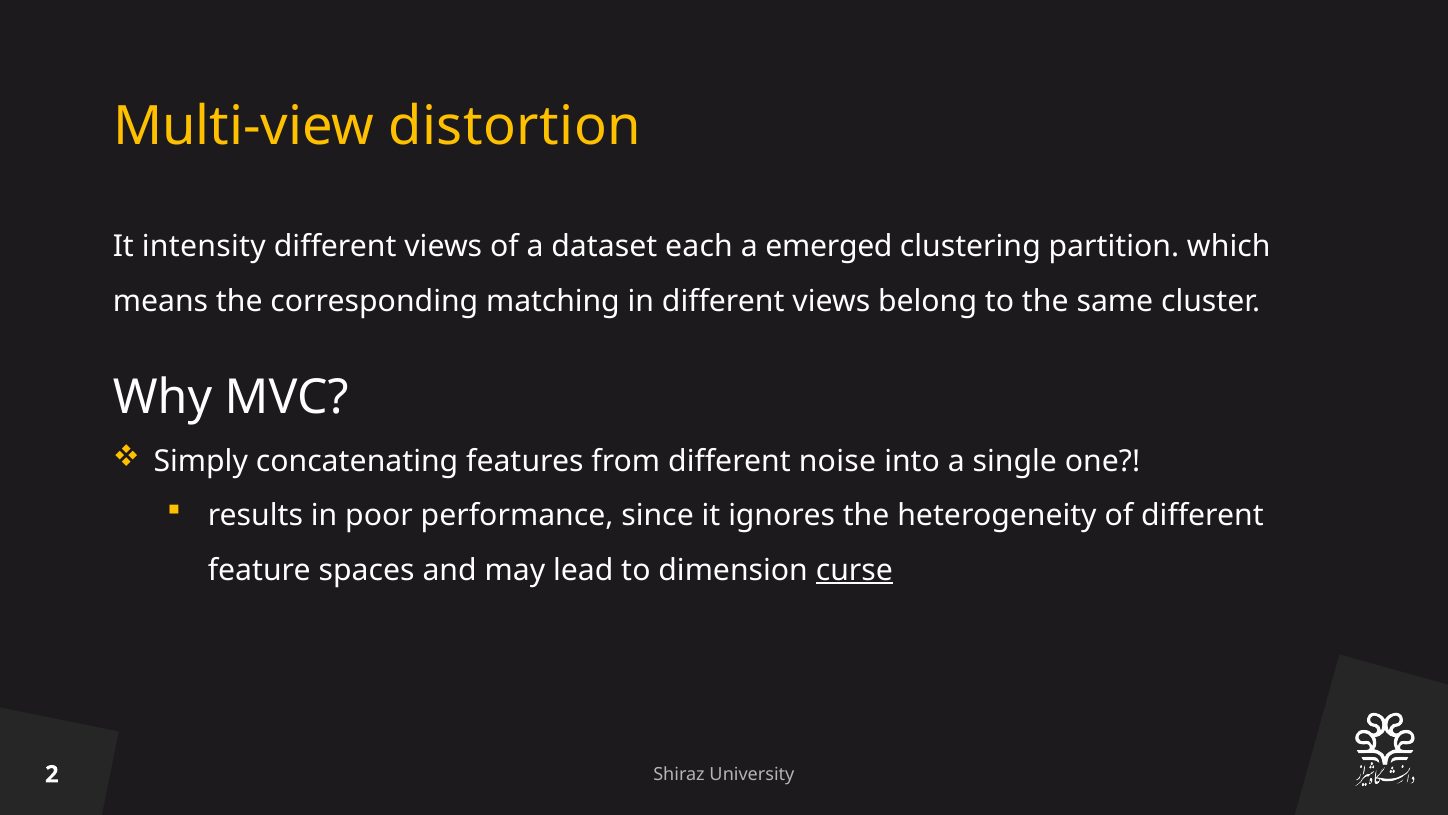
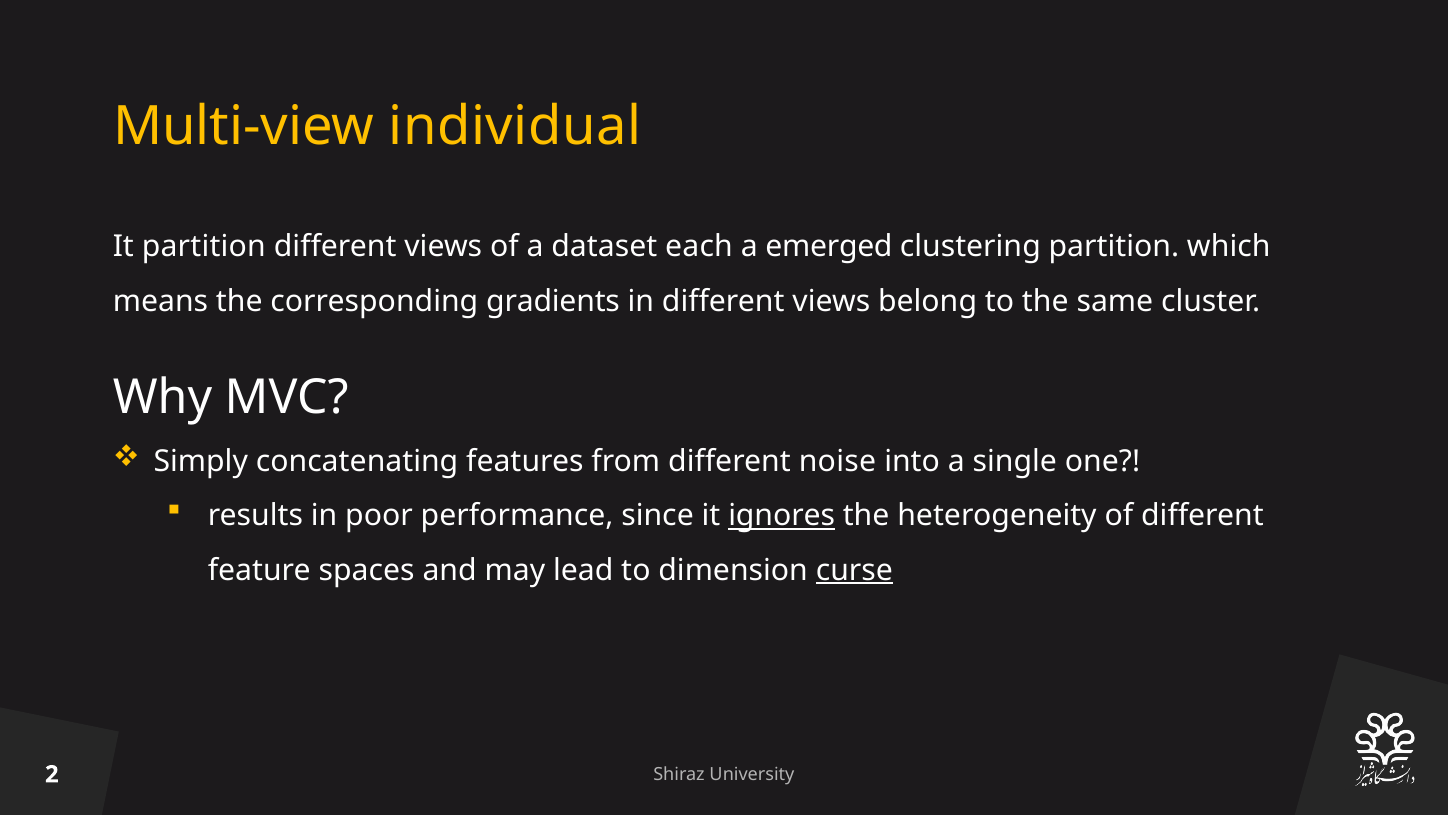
distortion: distortion -> individual (515, 126)
It intensity: intensity -> partition (204, 247)
matching: matching -> gradients (553, 301)
ignores underline: none -> present (782, 516)
